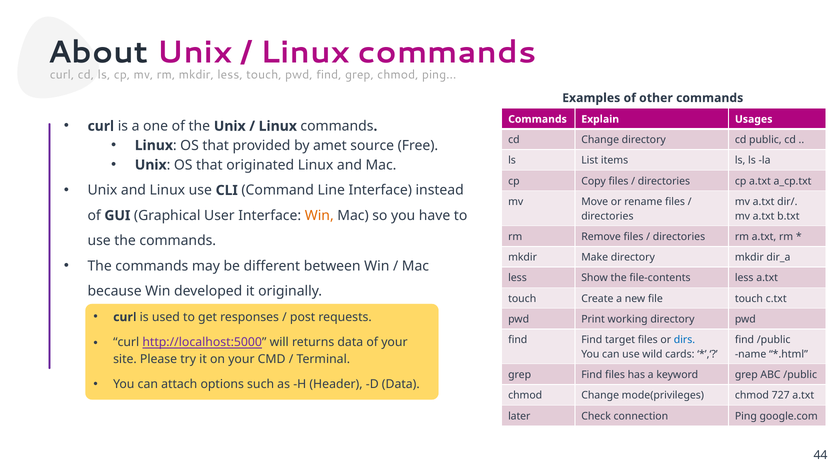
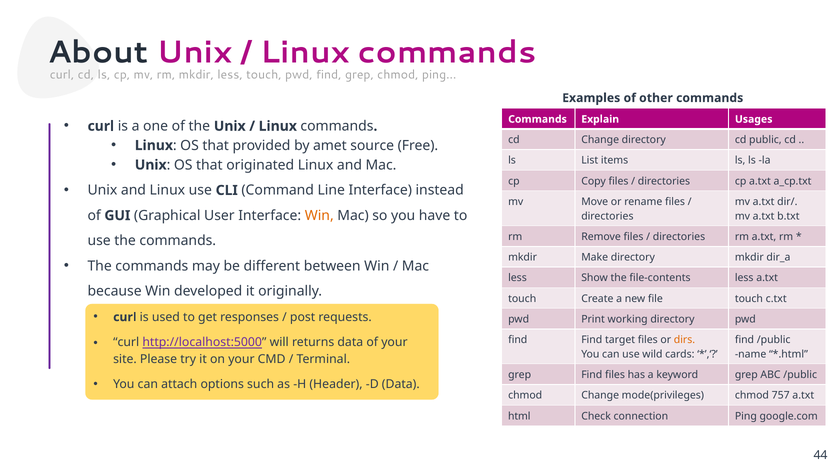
dirs colour: blue -> orange (684, 340)
727: 727 -> 757 (781, 395)
later: later -> html (519, 416)
